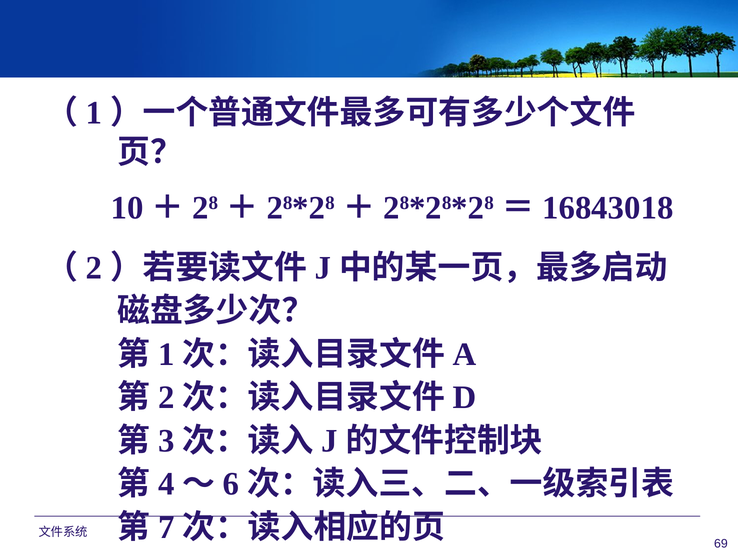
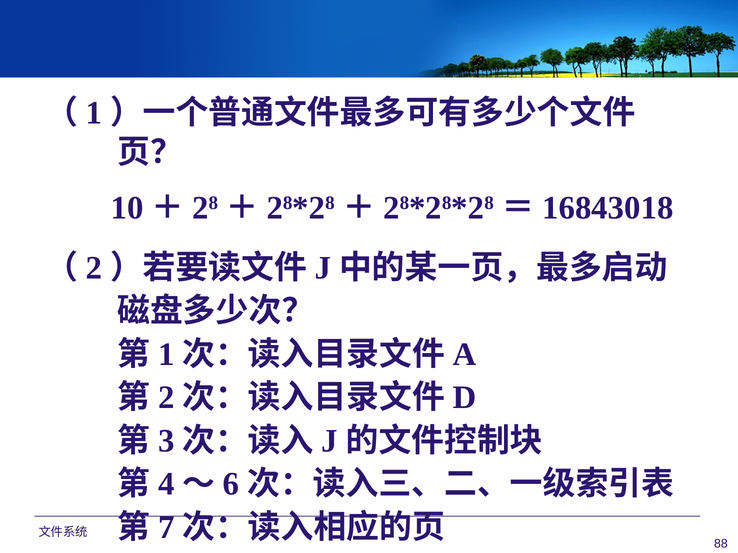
69: 69 -> 88 (721, 544)
